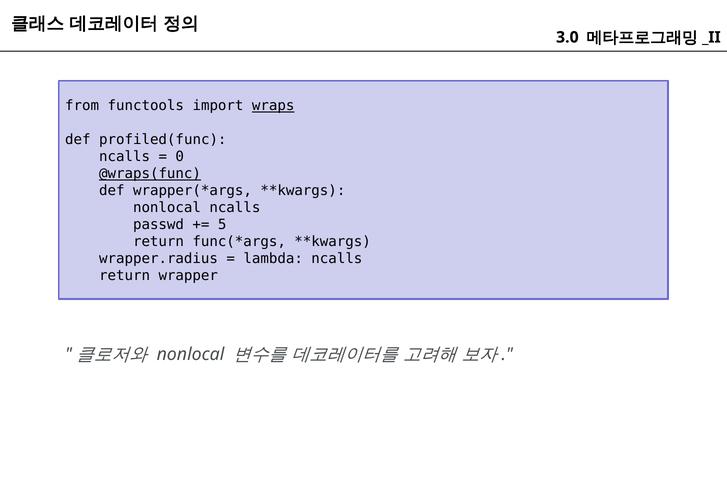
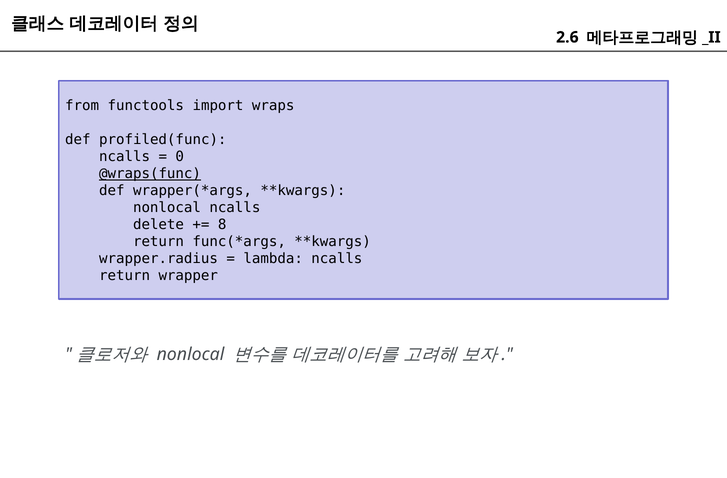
3.0: 3.0 -> 2.6 (567, 37)
wraps underline: present -> none (273, 106)
passwd: passwd -> delete (159, 224)
5: 5 -> 8 (222, 224)
